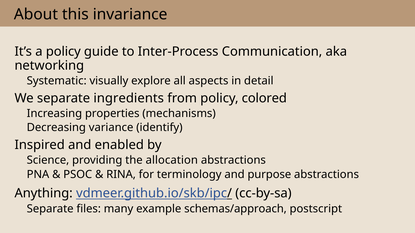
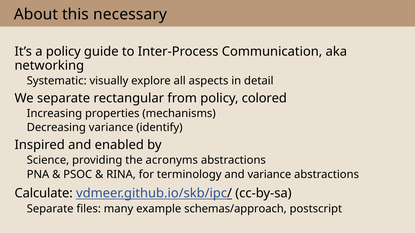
invariance: invariance -> necessary (130, 14)
ingredients: ingredients -> rectangular (129, 98)
allocation: allocation -> acronyms (172, 160)
and purpose: purpose -> variance (269, 175)
Anything: Anything -> Calculate (44, 194)
